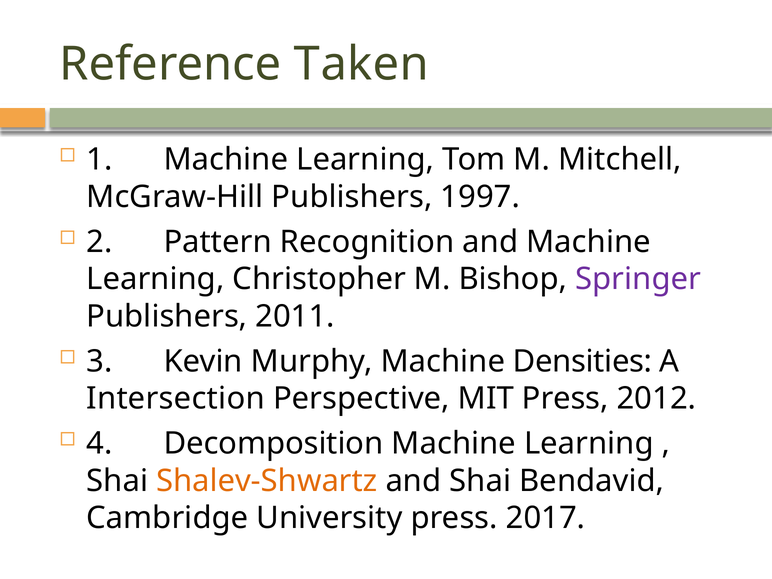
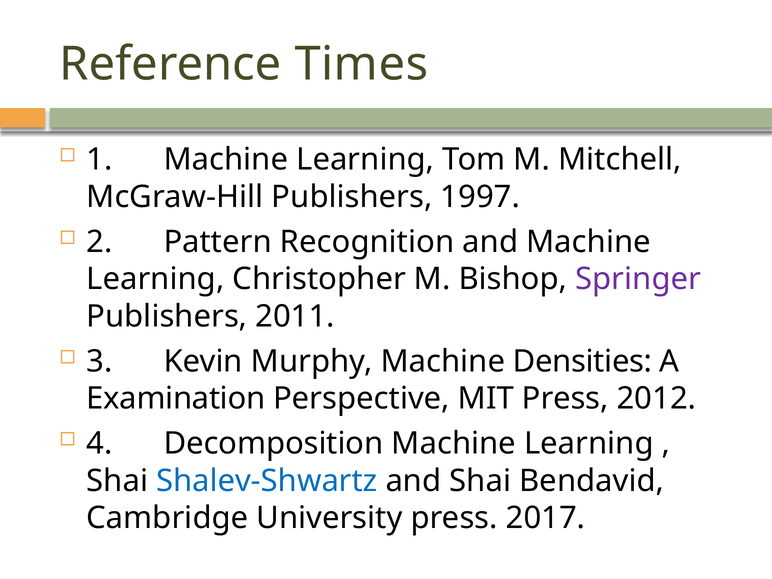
Taken: Taken -> Times (361, 64)
Intersection: Intersection -> Examination (176, 399)
Shalev-Shwartz colour: orange -> blue (267, 481)
